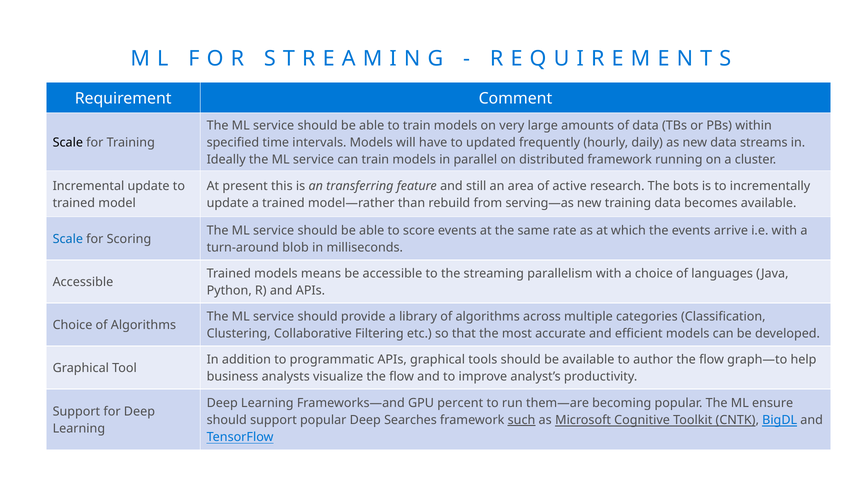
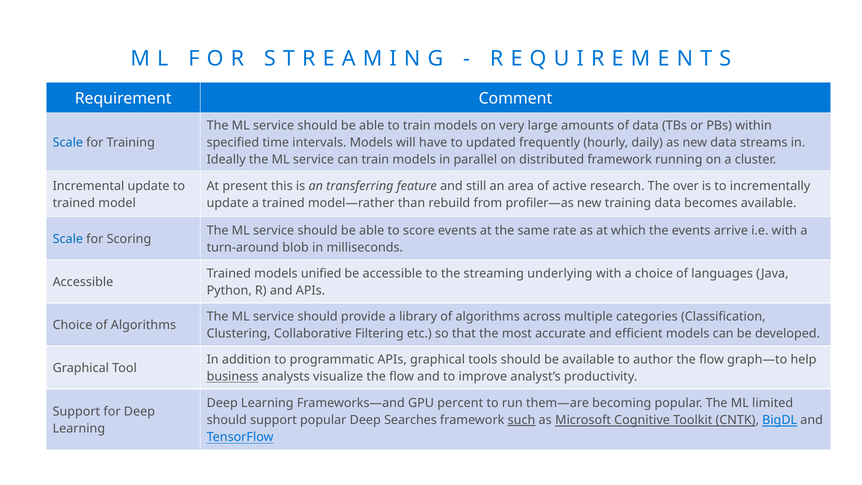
Scale colour: black -> blue (68, 143)
bots: bots -> over (686, 186)
serving—as: serving—as -> profiler—as (540, 203)
means: means -> unified (321, 274)
parallelism: parallelism -> underlying (560, 274)
business underline: none -> present (232, 377)
ensure: ensure -> limited (773, 403)
